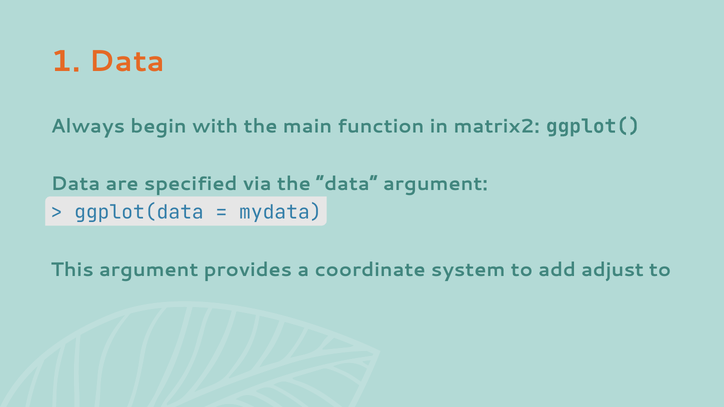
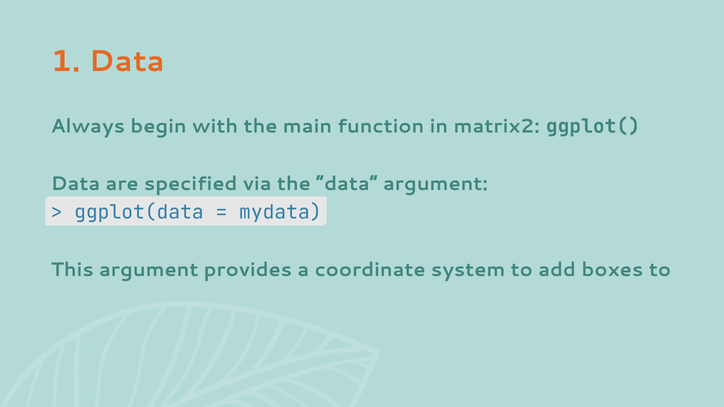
adjust: adjust -> boxes (612, 270)
